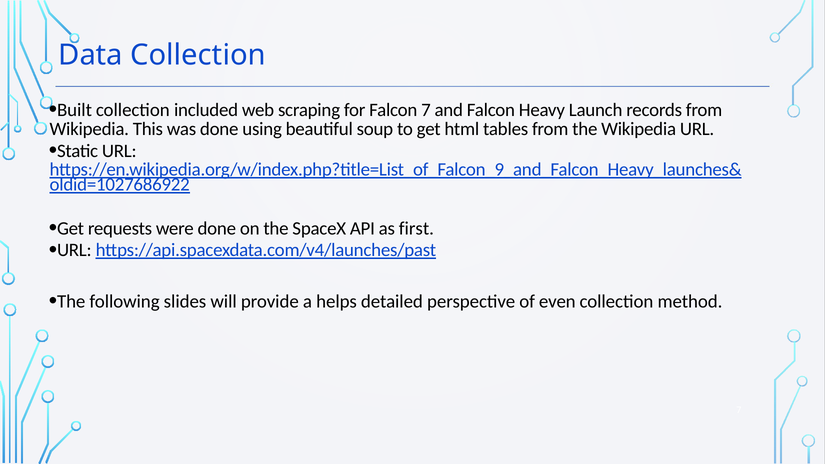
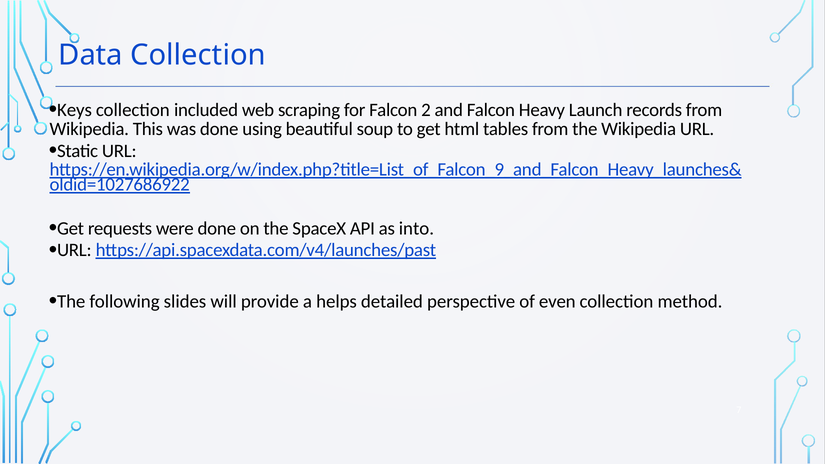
Built: Built -> Keys (74, 110)
Falcon 7: 7 -> 2 (426, 110)
first: first -> into (416, 229)
